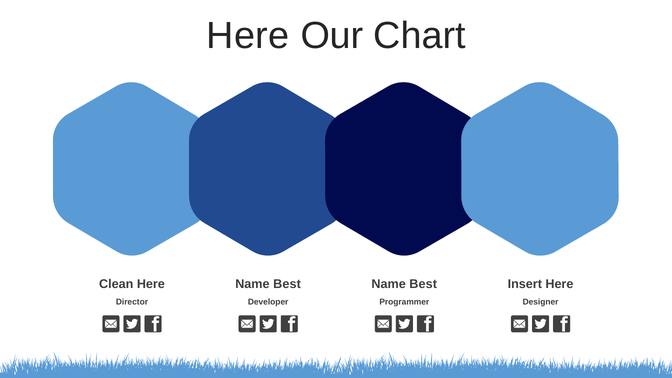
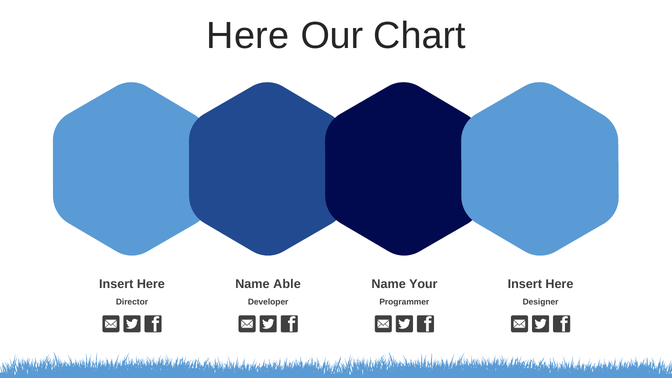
Clean: Clean -> Insert (116, 284)
Best: Best -> Able (287, 284)
Best: Best -> Your (423, 284)
